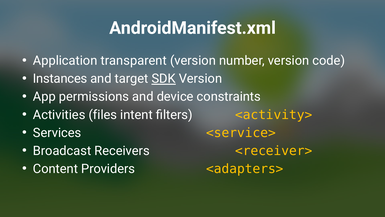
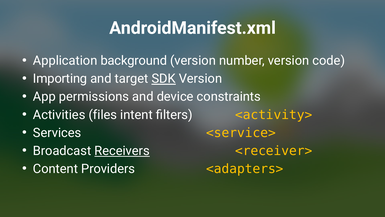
transparent: transparent -> background (134, 61)
Instances: Instances -> Importing (60, 79)
Receivers underline: none -> present (122, 151)
